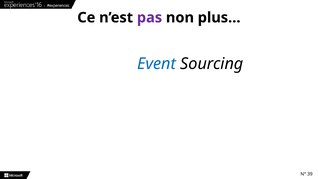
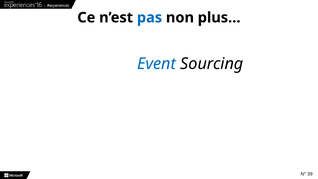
pas colour: purple -> blue (149, 18)
